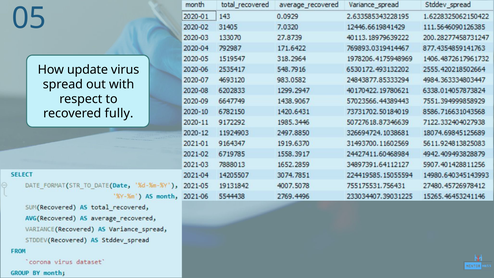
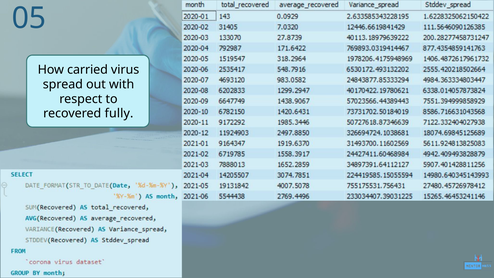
update: update -> carried (87, 70)
